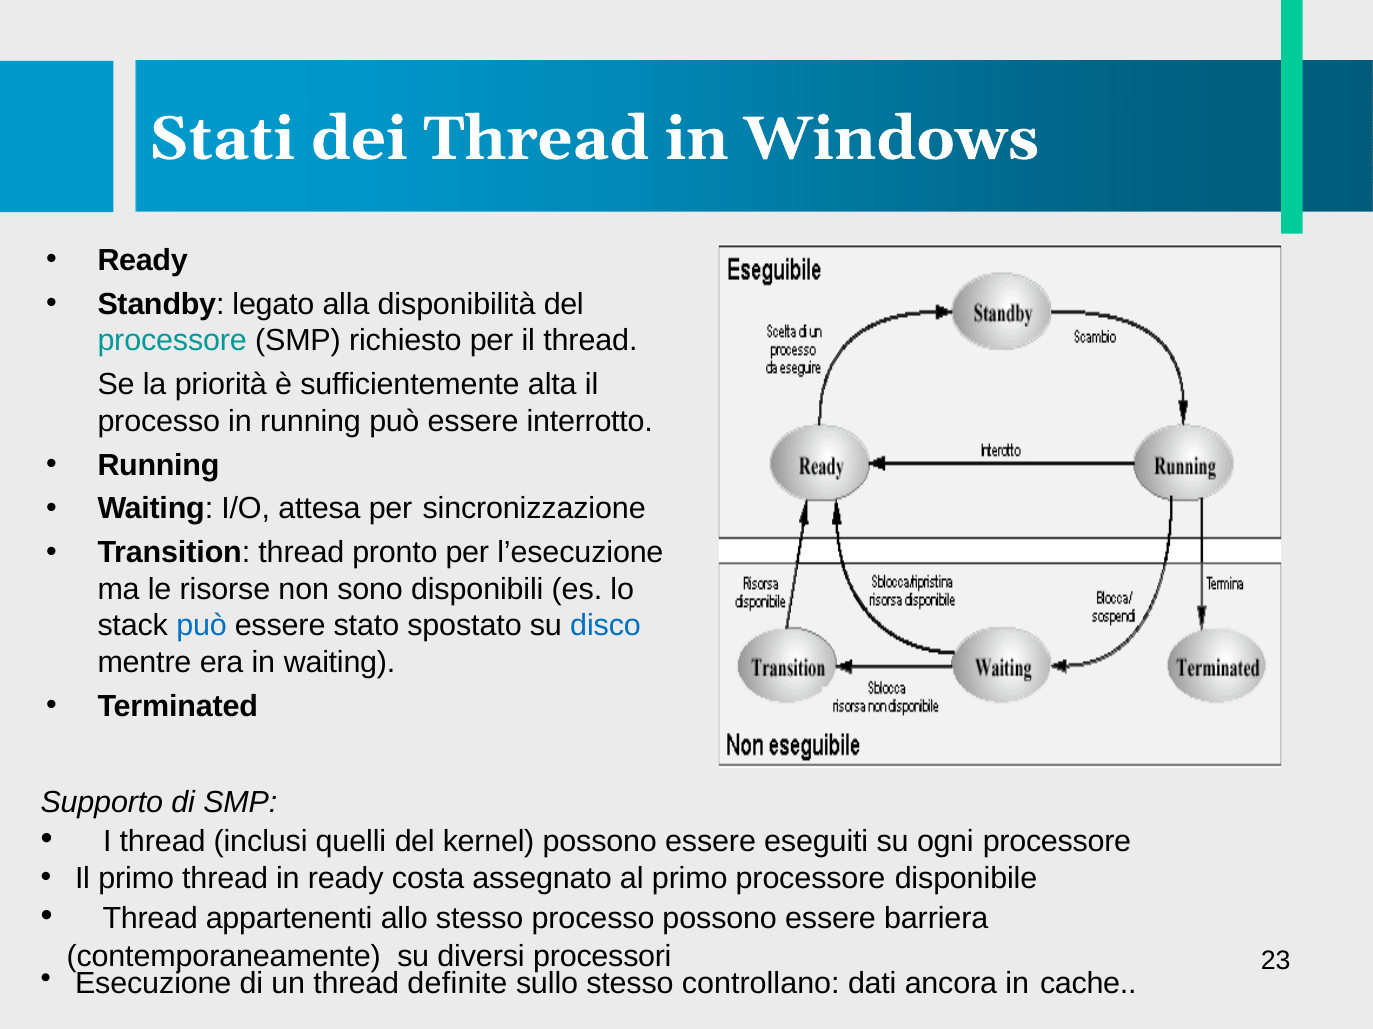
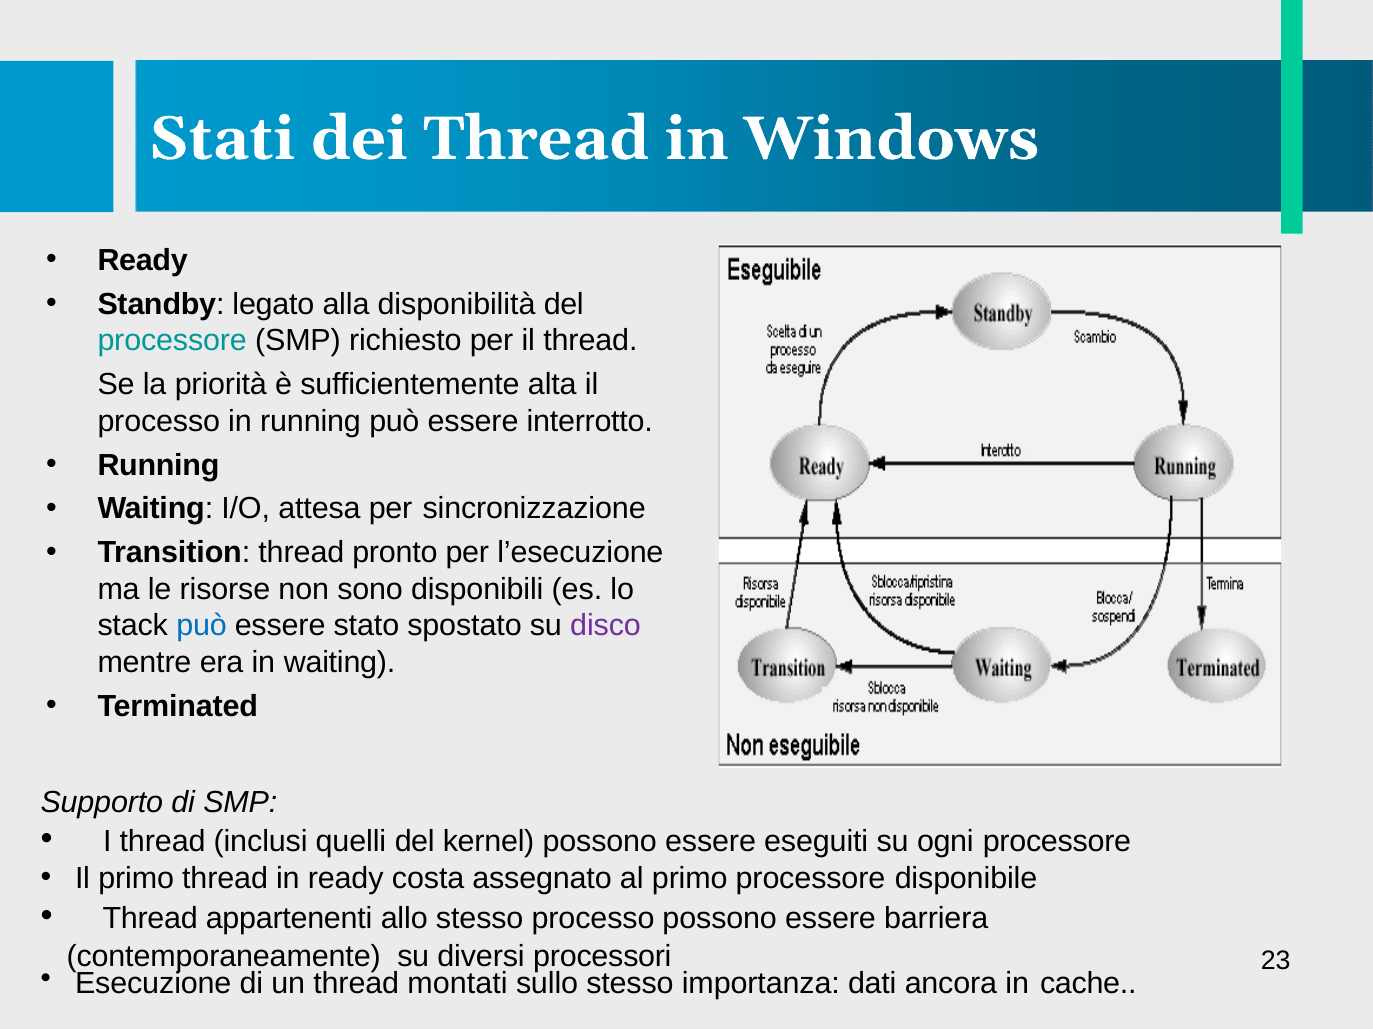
disco colour: blue -> purple (606, 626)
definite: definite -> montati (458, 984)
controllano: controllano -> importanza (761, 984)
